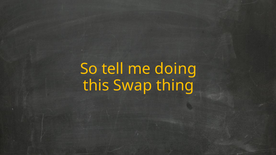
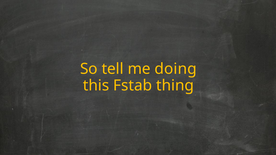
Swap: Swap -> Fstab (133, 86)
